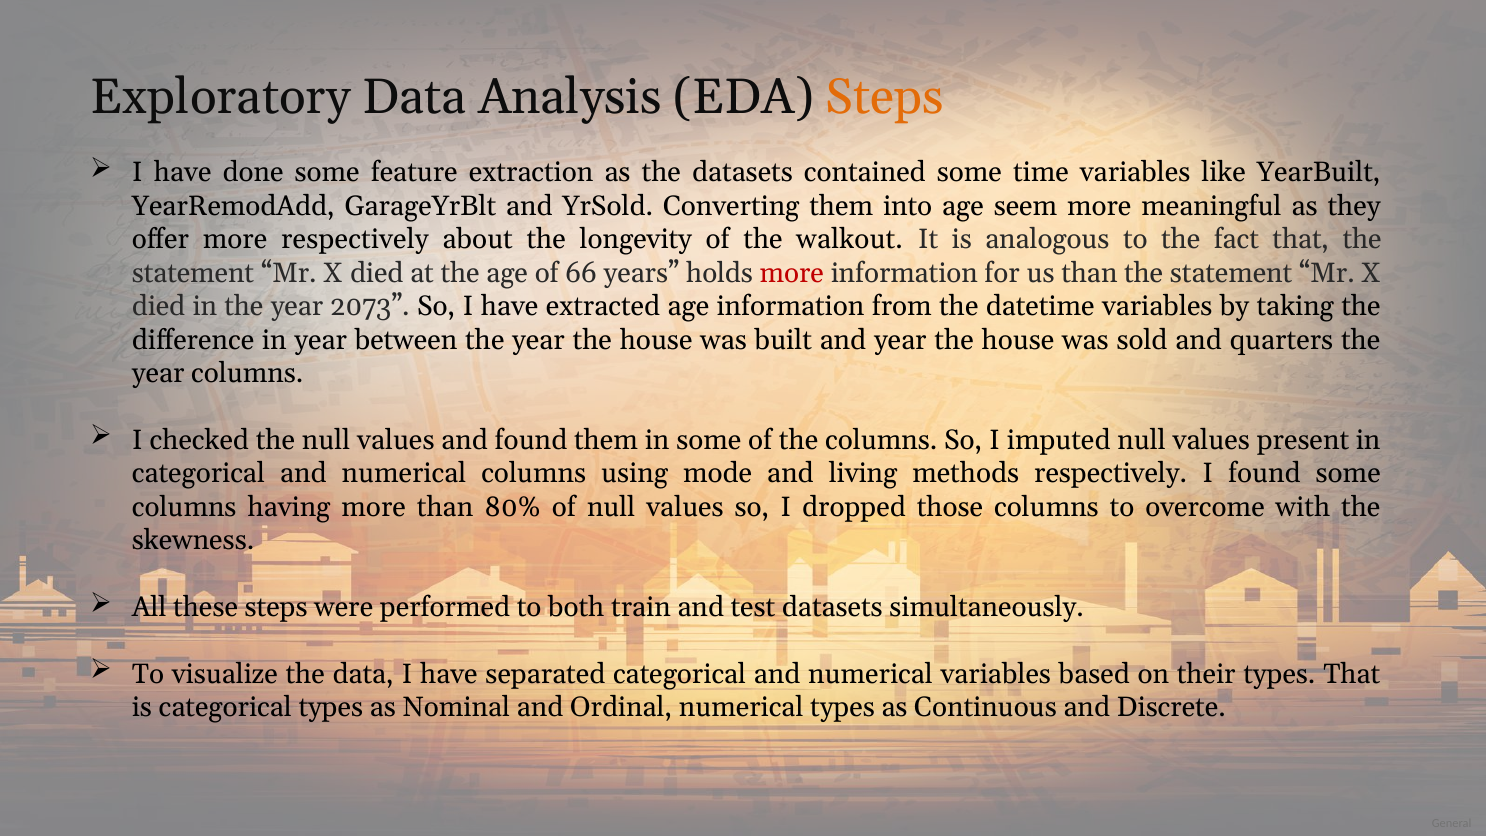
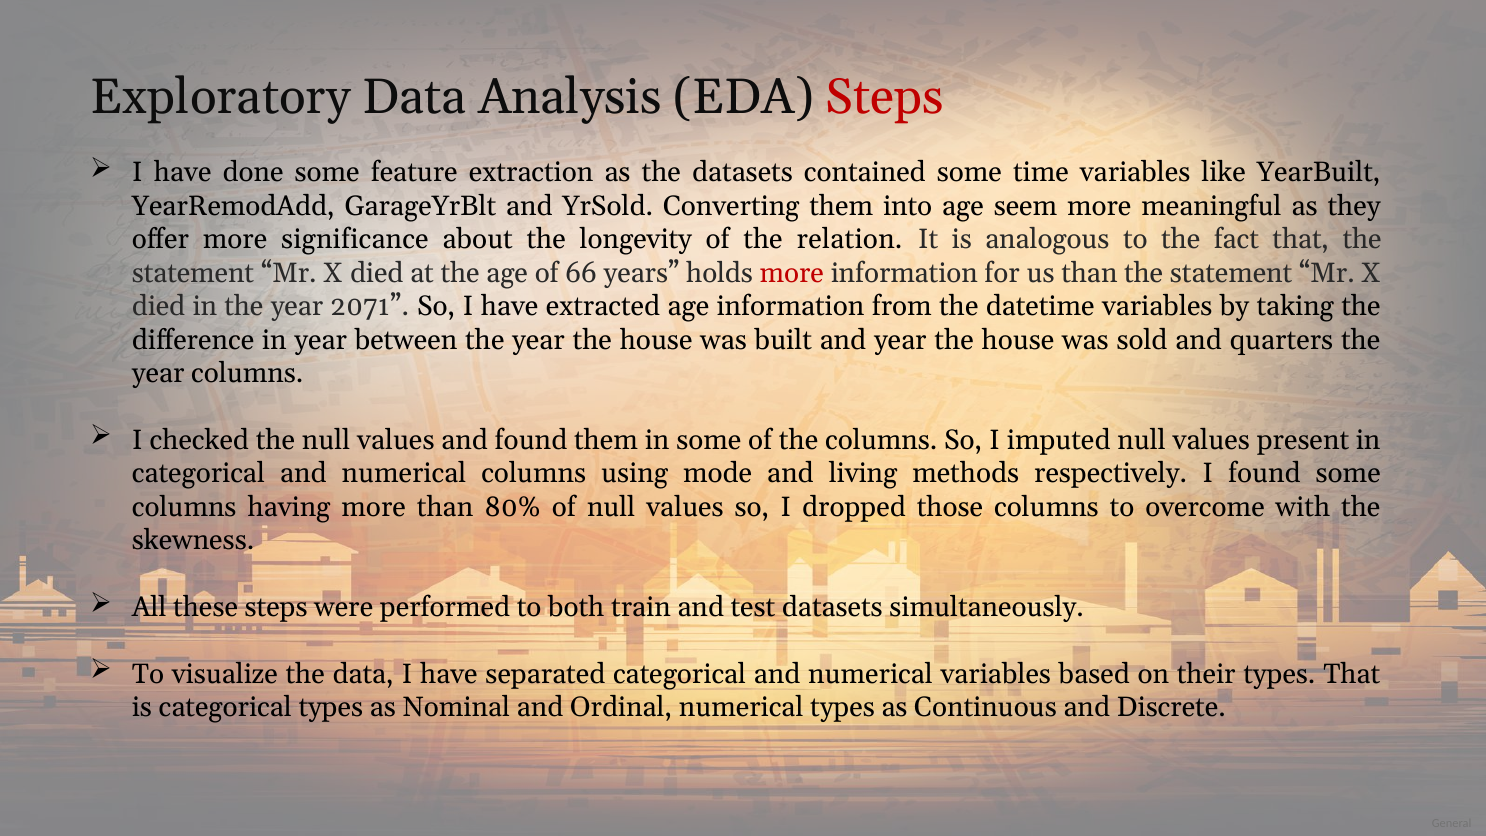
Steps colour: orange -> red (885, 97)
more respectively: respectively -> significance (355, 240)
walkout: walkout -> relation (850, 240)
2073: 2073 -> 2071 (370, 306)
